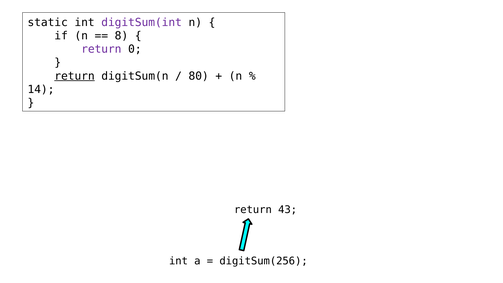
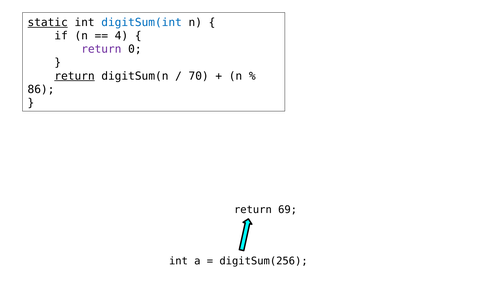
static underline: none -> present (48, 22)
digitSum(int colour: purple -> blue (142, 22)
8: 8 -> 4 (121, 36)
80: 80 -> 70 (199, 76)
14: 14 -> 86 (41, 89)
43: 43 -> 69 (288, 210)
